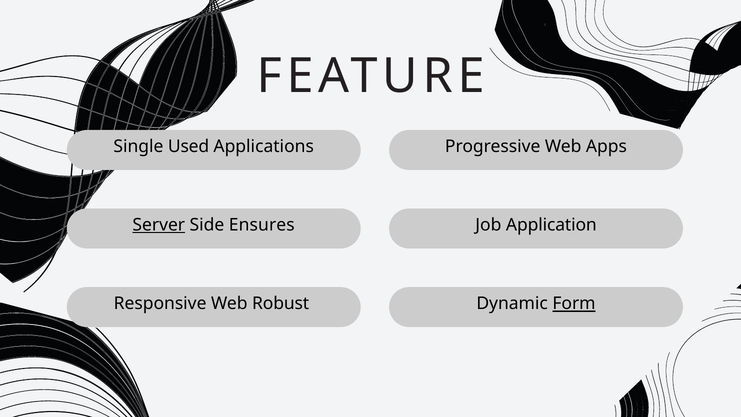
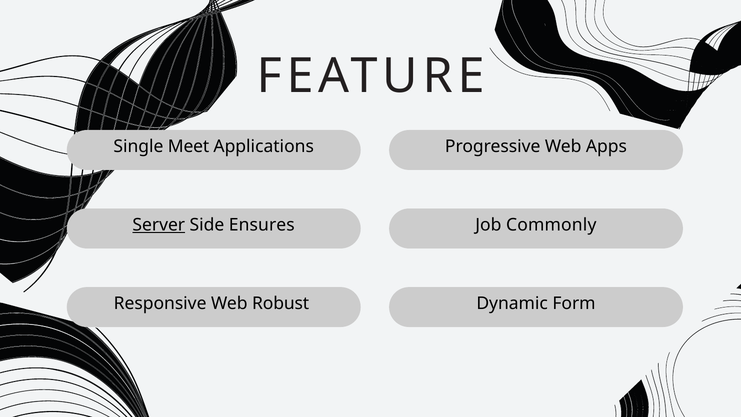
Used: Used -> Meet (189, 147)
Application: Application -> Commonly (551, 225)
Form underline: present -> none (574, 304)
